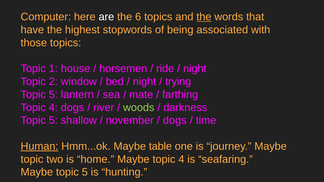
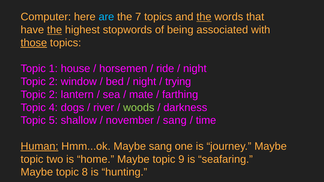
are colour: white -> light blue (106, 17)
6: 6 -> 7 (138, 17)
the underline: none -> present (55, 30)
those underline: none -> present (34, 43)
5: 5 -> 2 (53, 95)
dogs: dogs -> sang (175, 121)
Maybe table: table -> sang (160, 146)
Maybe topic 4: 4 -> 9 (181, 159)
Maybe topic 5: 5 -> 8 (85, 172)
